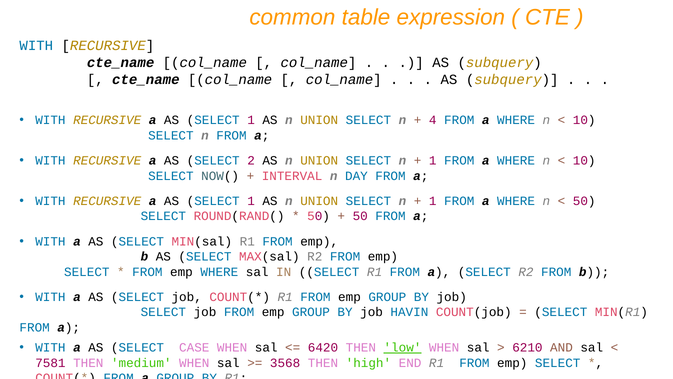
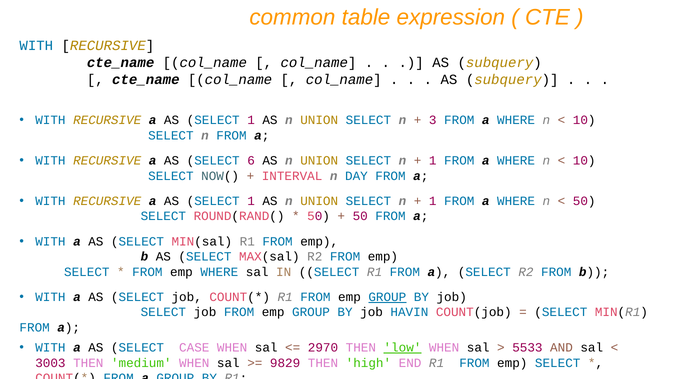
4: 4 -> 3 (433, 120)
2: 2 -> 6 (251, 161)
GROUP underline: none -> present (387, 297)
6420: 6420 -> 2970 (323, 347)
6210: 6210 -> 5533 (527, 347)
7581: 7581 -> 3003 (50, 362)
3568: 3568 -> 9829 (285, 362)
